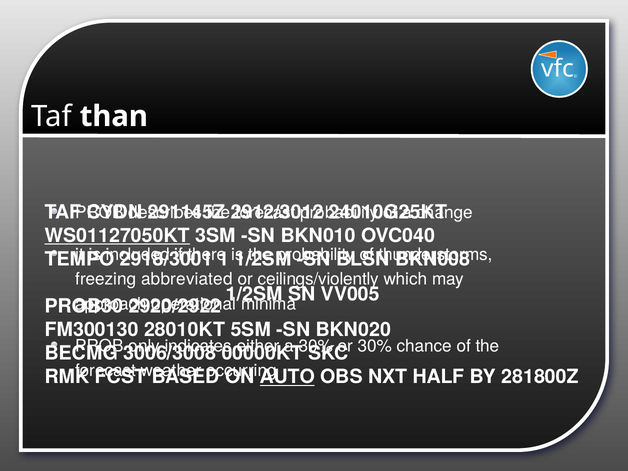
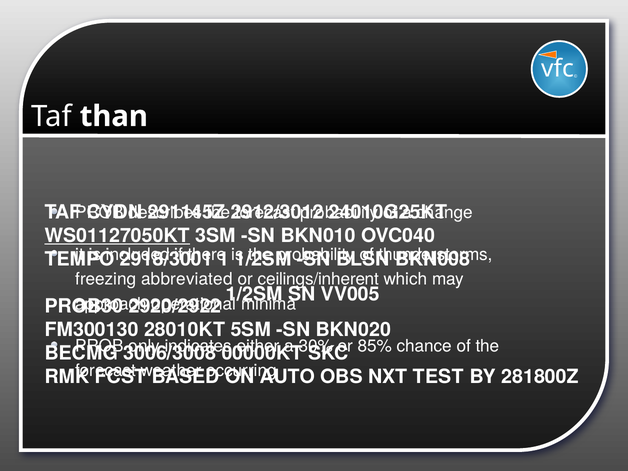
ceilings/violently: ceilings/violently -> ceilings/inherent (318, 279)
30%: 30% -> 85% (375, 346)
AUTO underline: present -> none (287, 377)
HALF: HALF -> TEST (438, 377)
